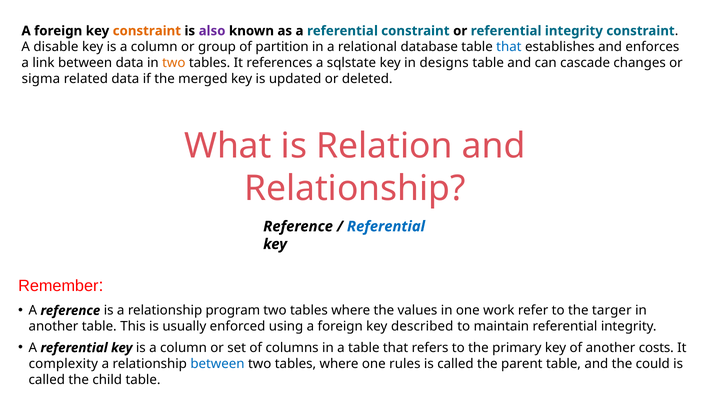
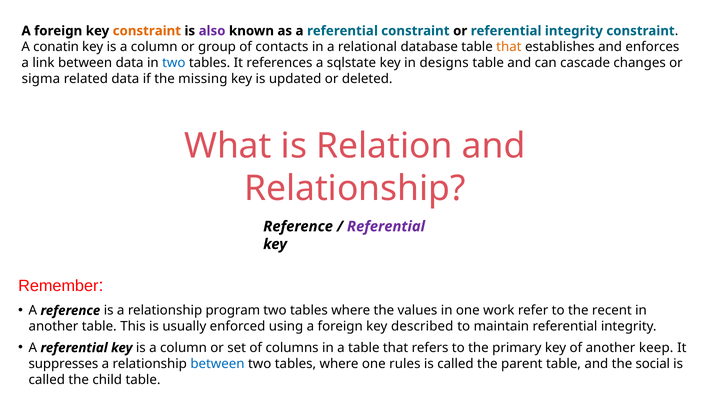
disable: disable -> conatin (56, 47)
partition: partition -> contacts (282, 47)
that colour: blue -> orange (509, 47)
two colour: orange -> blue (174, 63)
merged: merged -> missing (203, 79)
Referential colour: blue -> purple (386, 227)
targer: targer -> recent (612, 311)
costs: costs -> keep (656, 348)
complexity: complexity -> suppresses (63, 364)
could: could -> social (653, 364)
